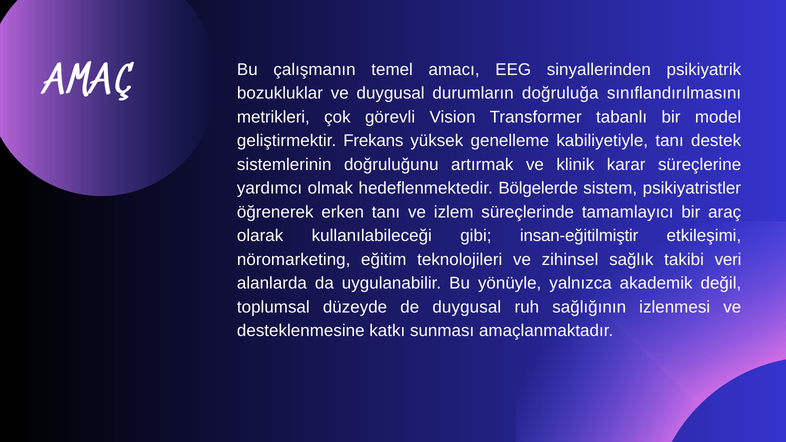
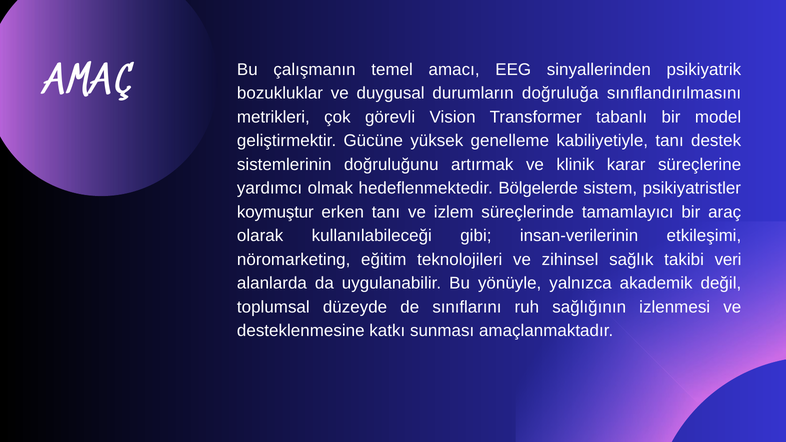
Frekans: Frekans -> Gücüne (373, 141)
öğrenerek: öğrenerek -> koymuştur (275, 212)
insan-eğitilmiştir: insan-eğitilmiştir -> insan-verilerinin (579, 236)
de duygusal: duygusal -> sınıflarını (467, 307)
